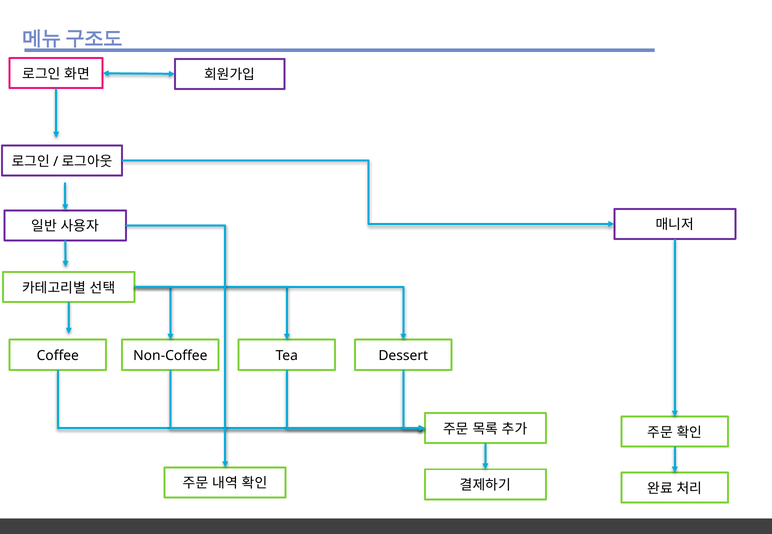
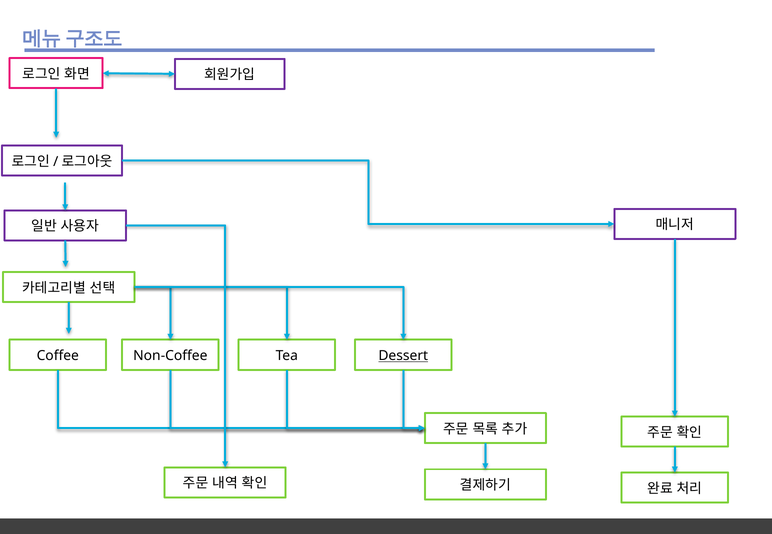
Dessert underline: none -> present (403, 356)
